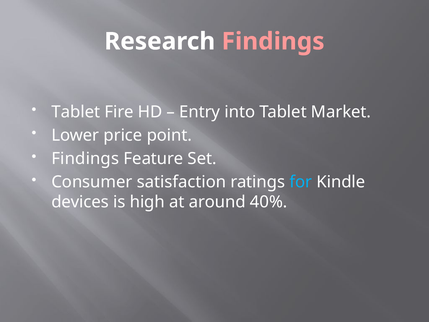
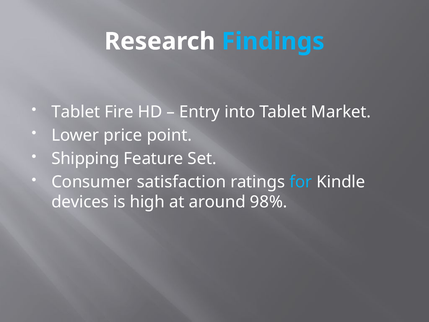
Findings colour: pink -> light blue (273, 41)
Findings: Findings -> Shipping (85, 158)
40%: 40% -> 98% (269, 202)
